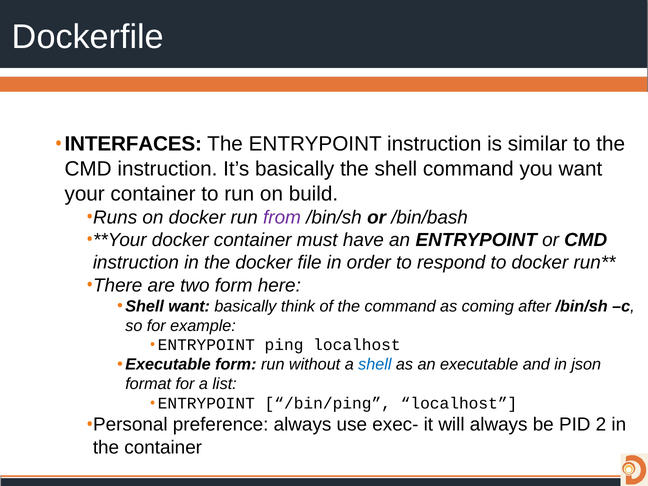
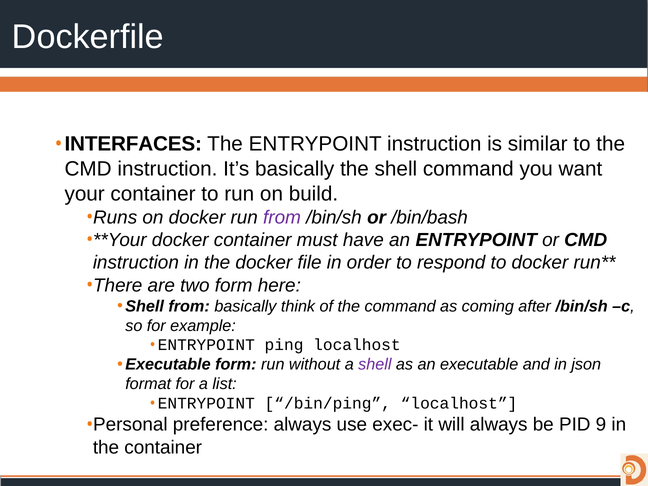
Shell want: want -> from (189, 306)
shell colour: blue -> purple (375, 365)
2: 2 -> 9 (601, 425)
